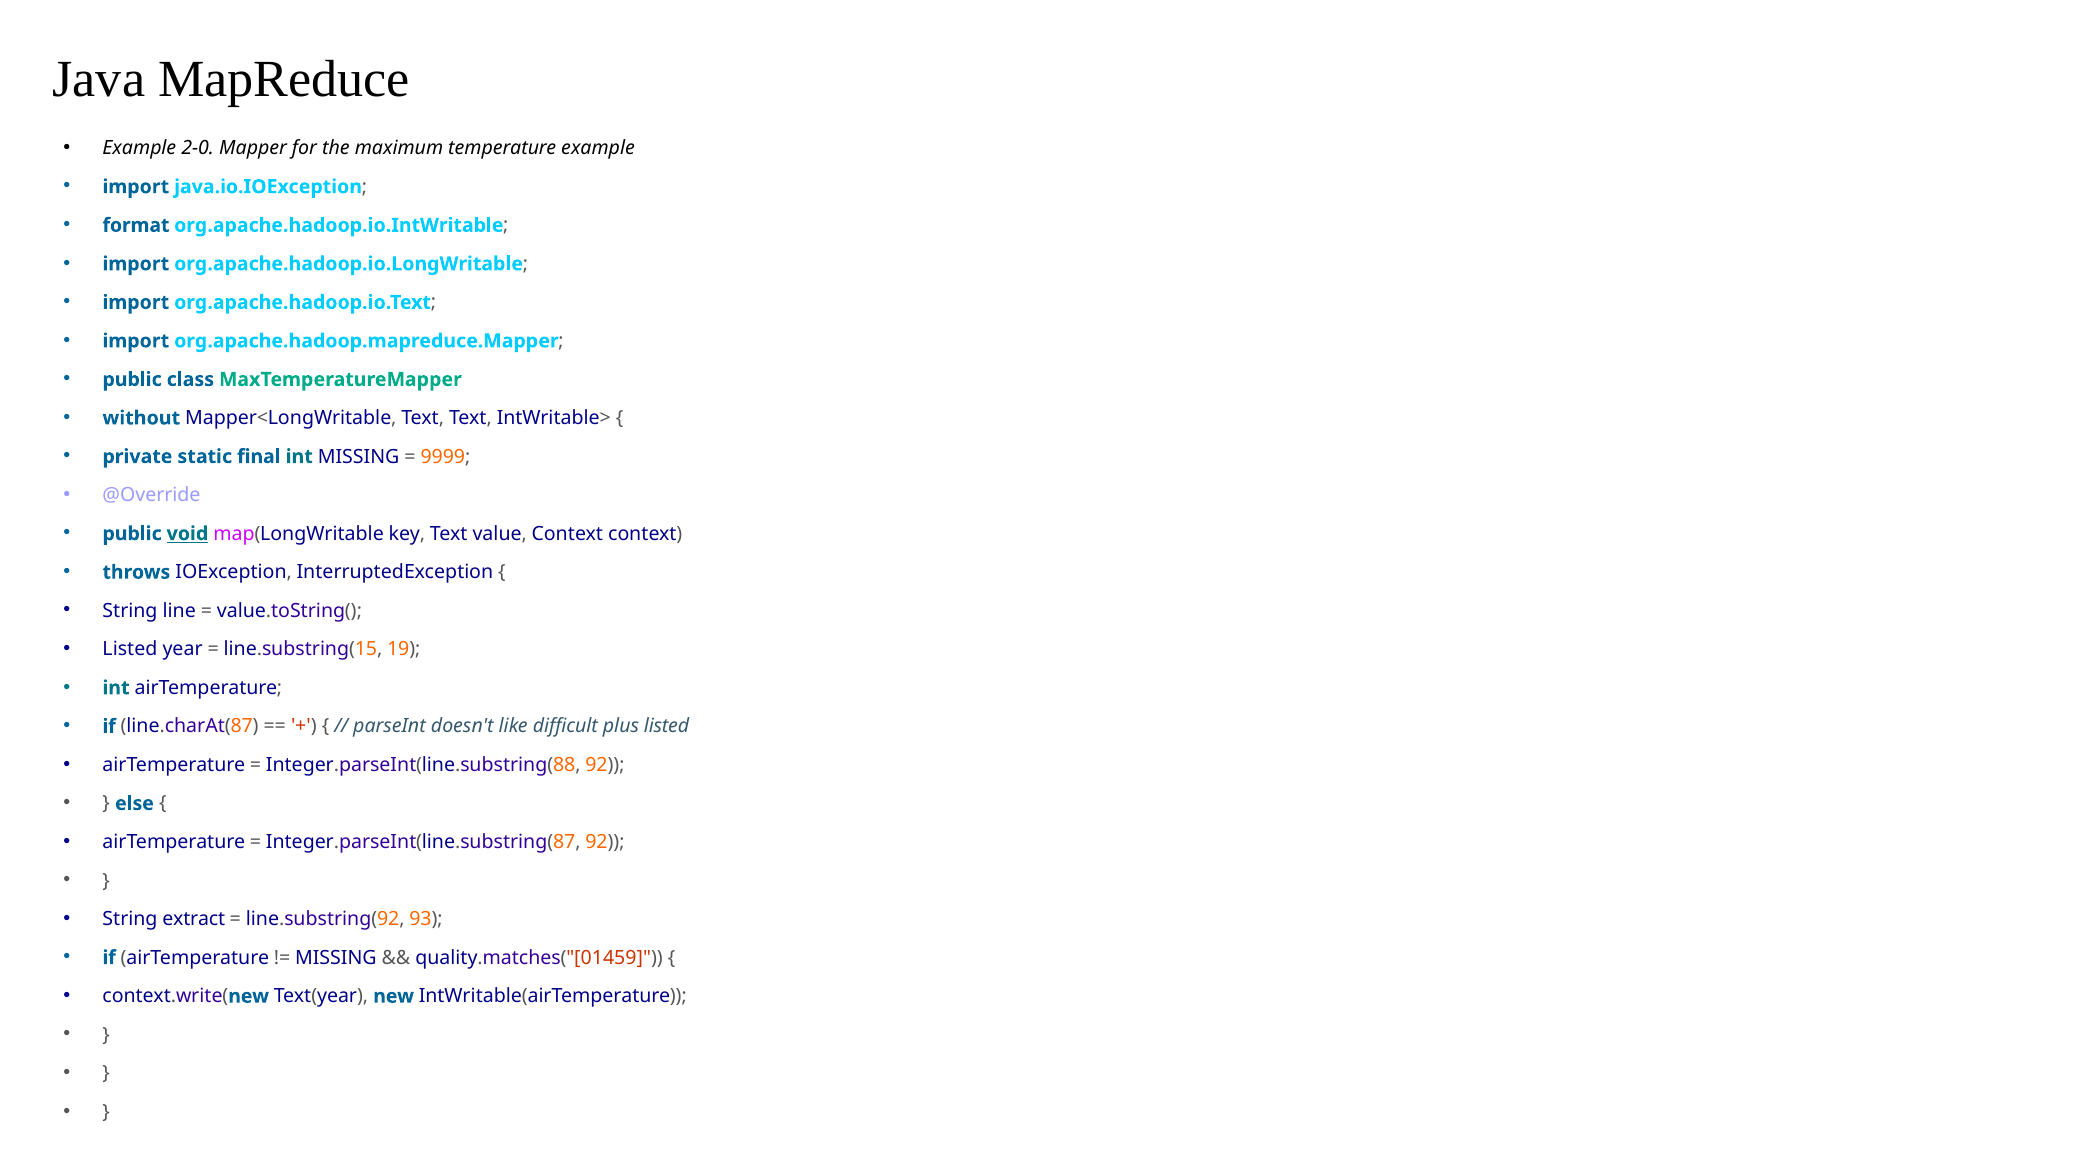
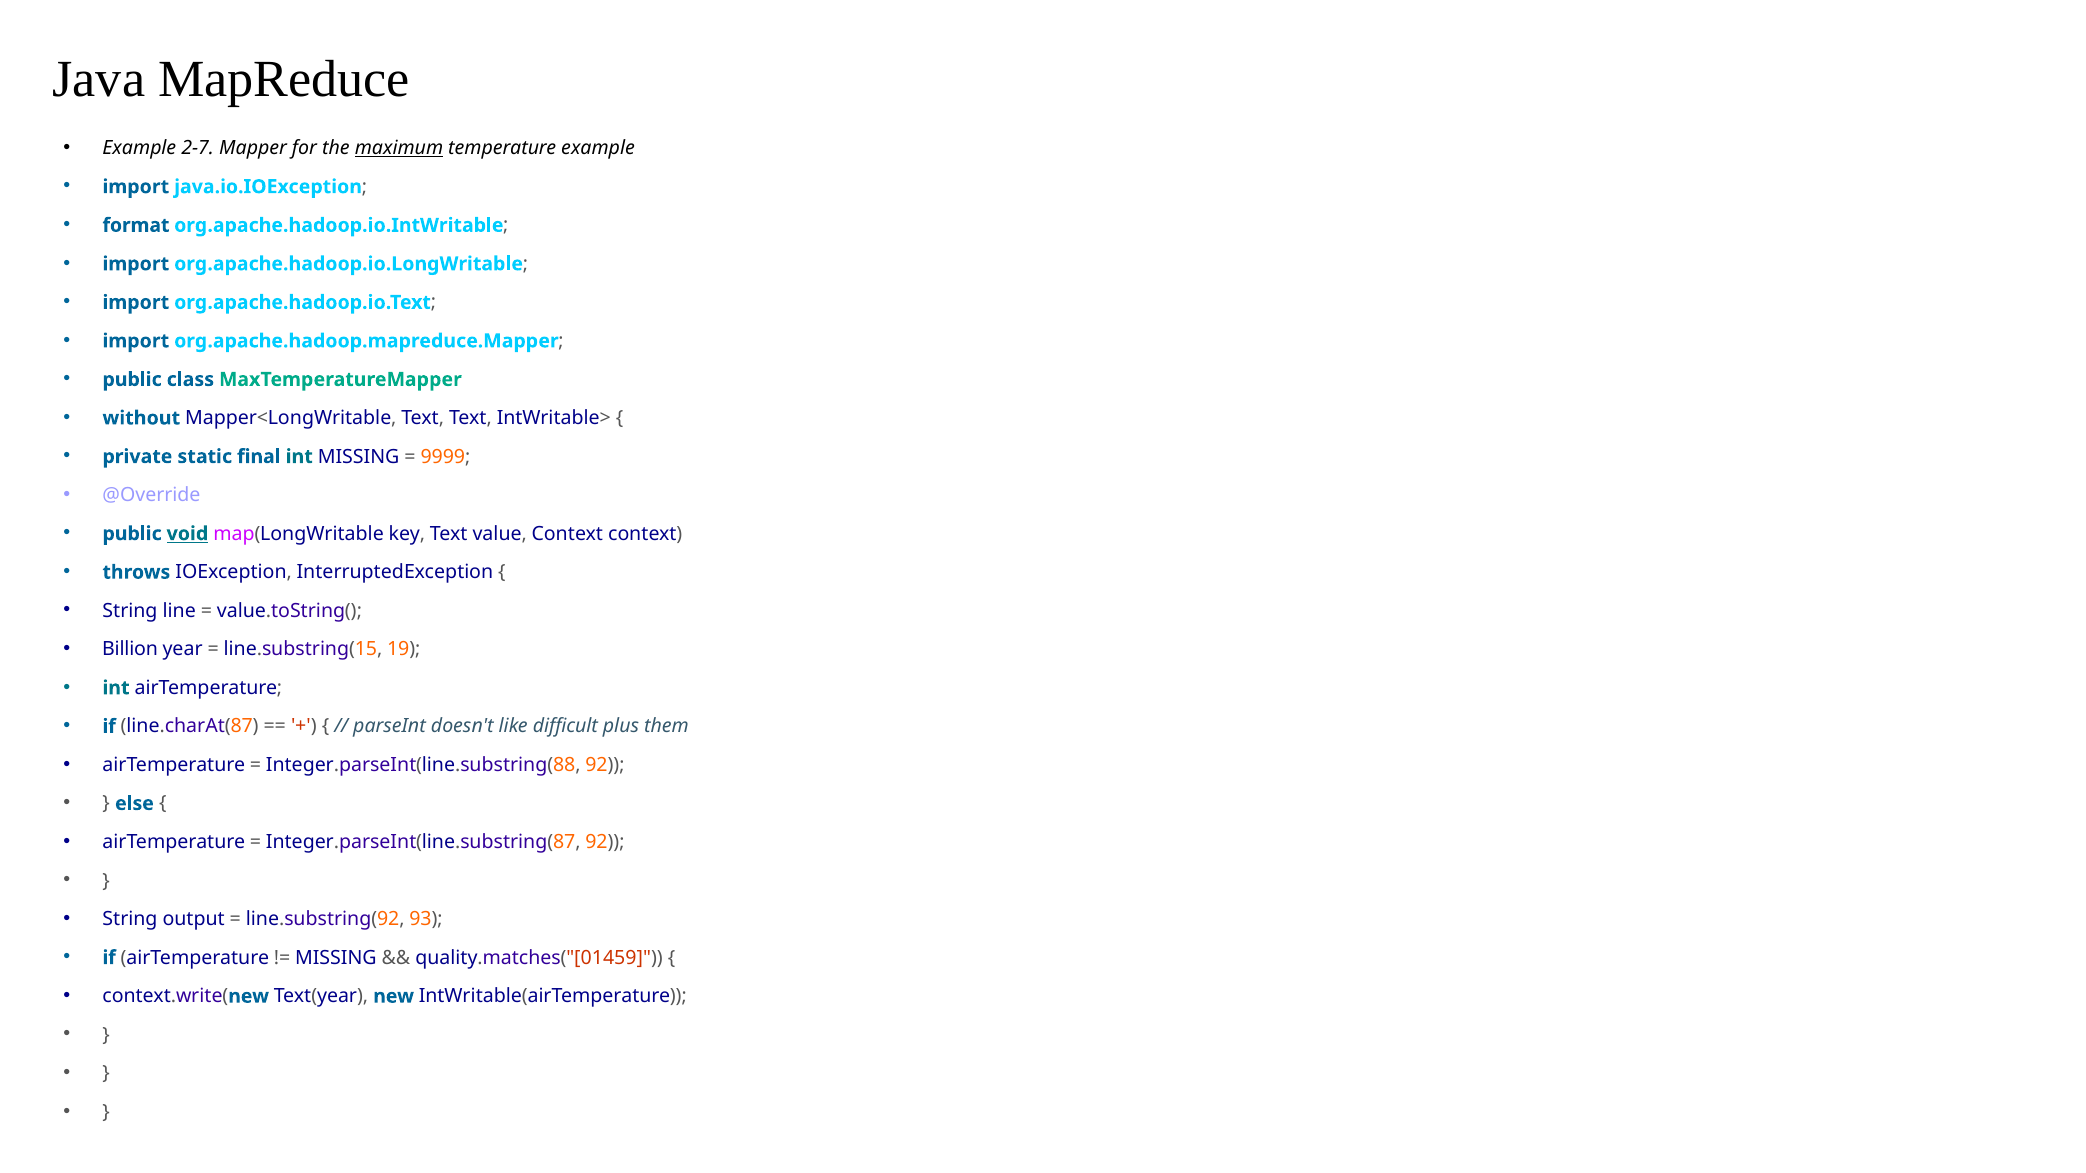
2-0: 2-0 -> 2-7 (198, 148)
maximum underline: none -> present (399, 148)
Listed: Listed -> Billion (130, 650)
plus listed: listed -> them (666, 727)
extract: extract -> output (194, 919)
